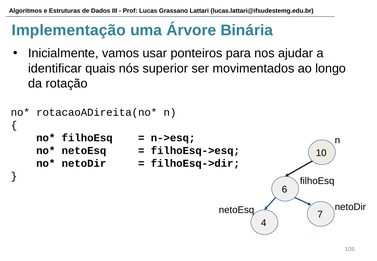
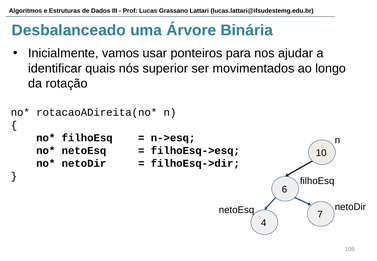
Implementação: Implementação -> Desbalanceado (69, 30)
